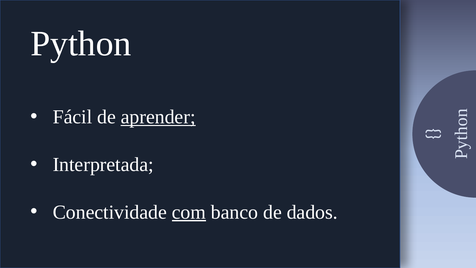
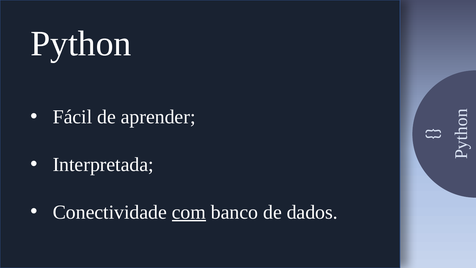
aprender underline: present -> none (158, 117)
